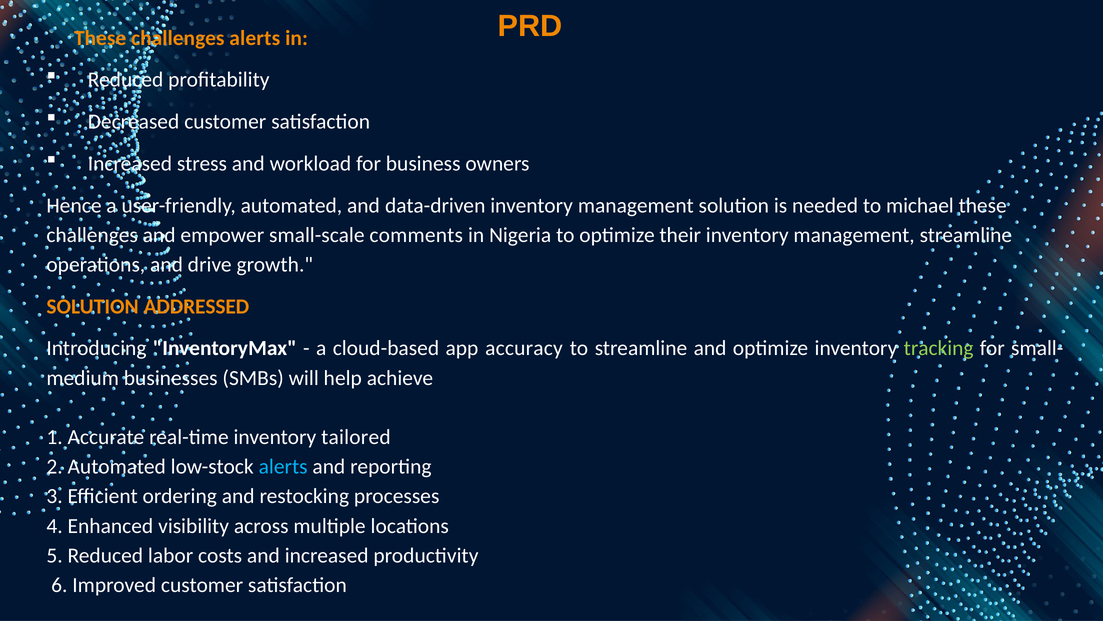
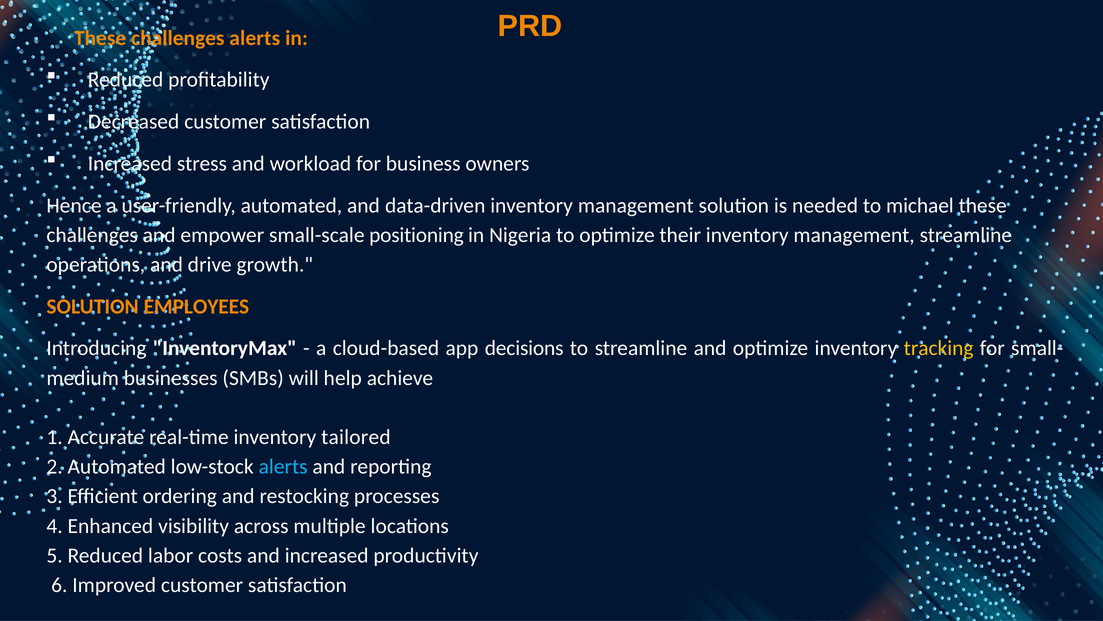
comments: comments -> positioning (416, 235)
ADDRESSED: ADDRESSED -> EMPLOYEES (196, 306)
accuracy: accuracy -> decisions (524, 348)
tracking colour: light green -> yellow (939, 348)
